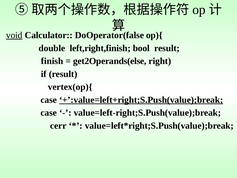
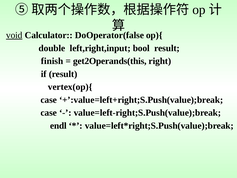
left,right,finish: left,right,finish -> left,right,input (100, 48)
get2Operands(else: get2Operands(else -> get2Operands(this (110, 61)
+’:value=left+right;S.Push(value);break underline: present -> none (141, 100)
cerr: cerr -> endl (58, 126)
